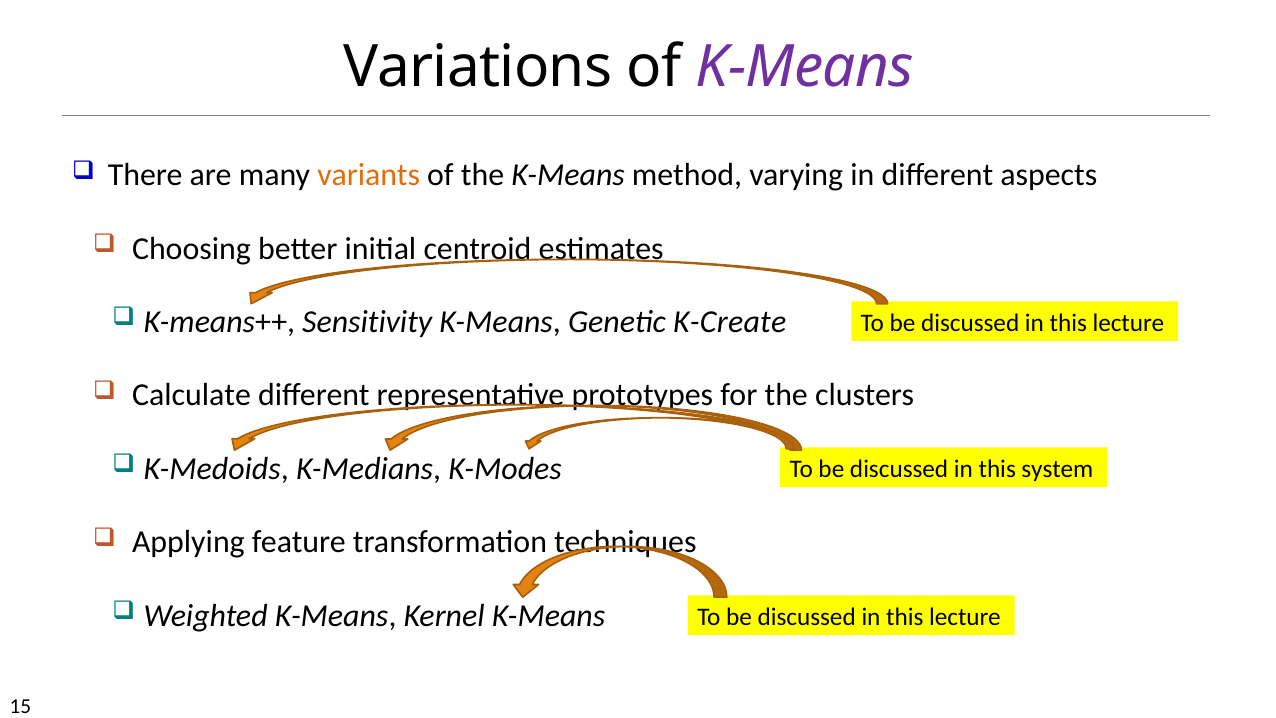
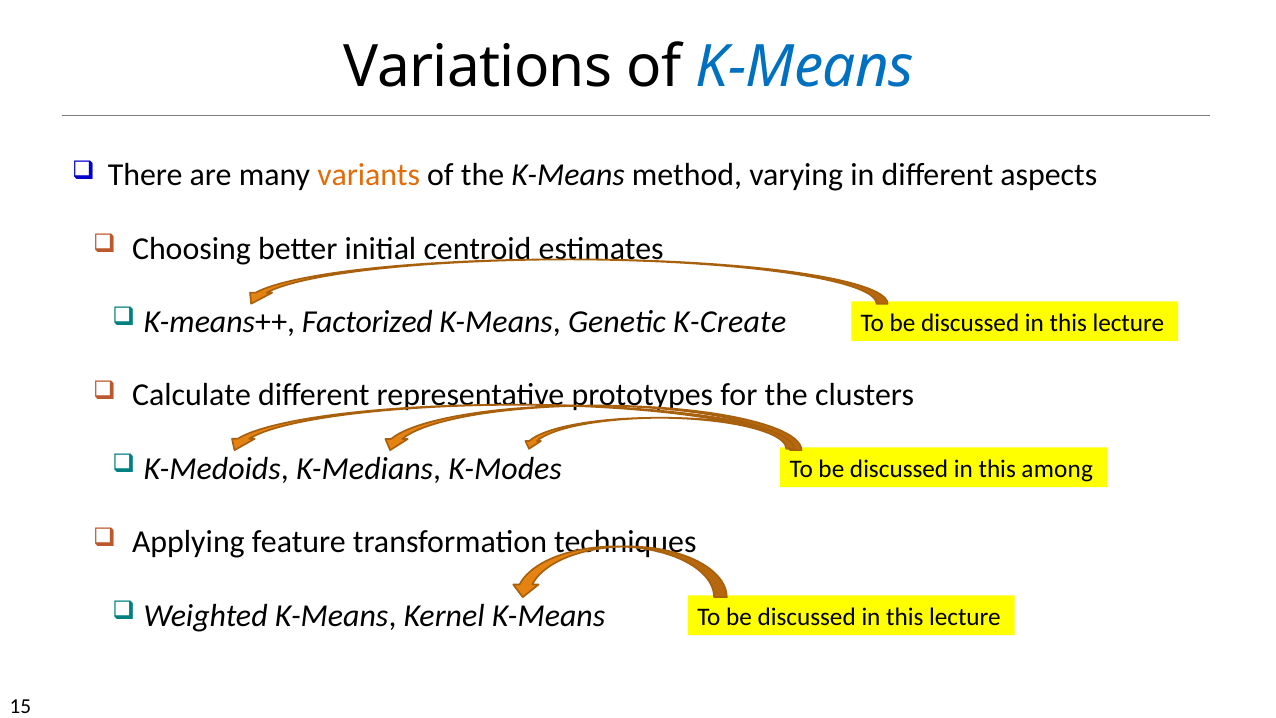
K-Means colour: purple -> blue (805, 68)
Sensitivity: Sensitivity -> Factorized (367, 322)
system: system -> among (1057, 469)
